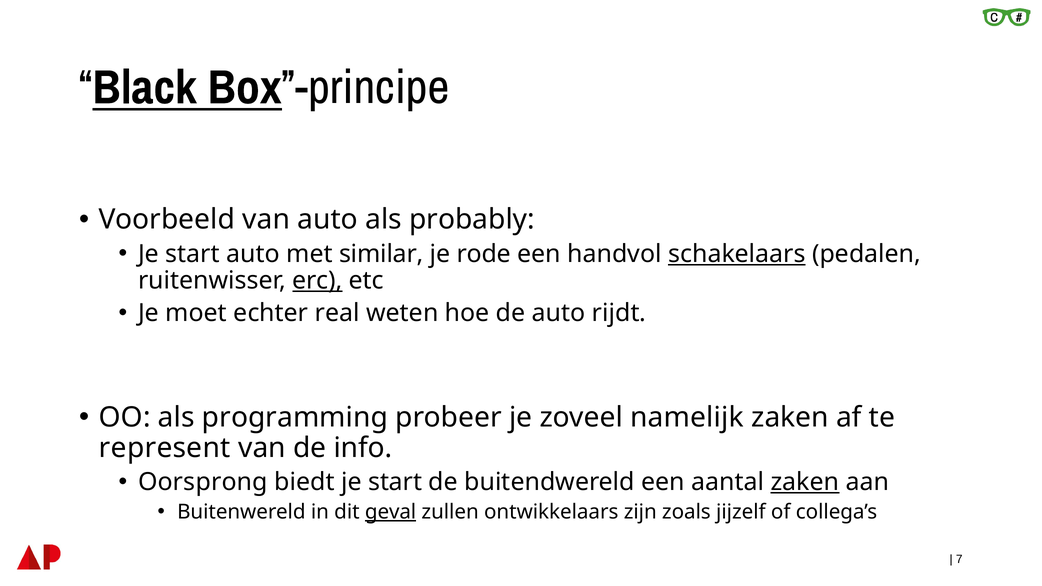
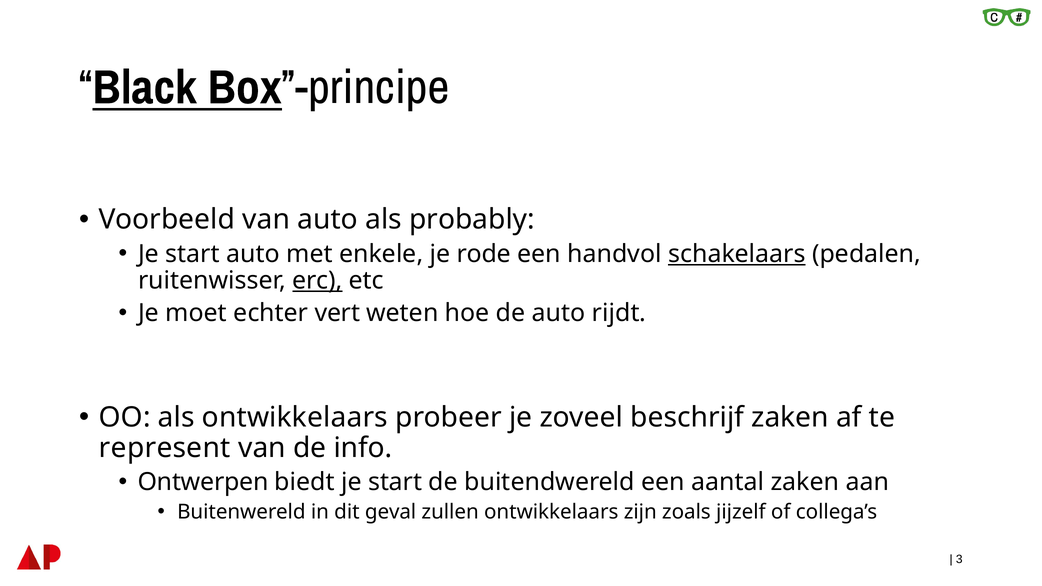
similar: similar -> enkele (381, 254)
real: real -> vert (337, 313)
als programming: programming -> ontwikkelaars (295, 417)
namelijk: namelijk -> beschrijf (687, 417)
Oorsprong: Oorsprong -> Ontwerpen (203, 482)
zaken underline: present -> none (805, 482)
geval underline: present -> none (391, 512)
7: 7 -> 3 (959, 560)
